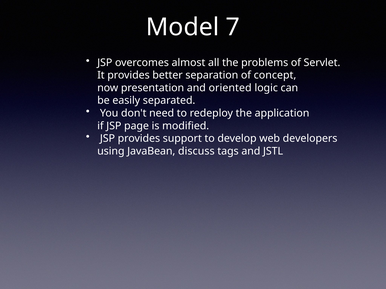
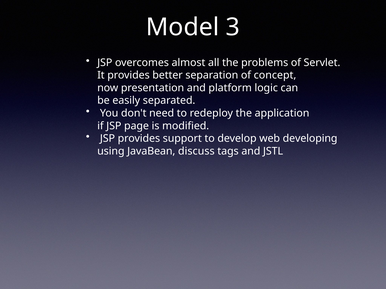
7: 7 -> 3 (233, 27)
oriented: oriented -> platform (230, 88)
developers: developers -> developing (310, 139)
